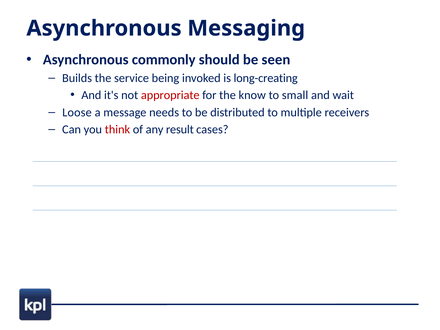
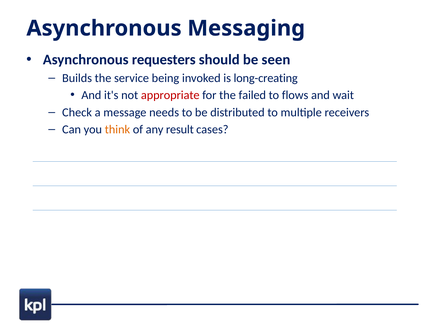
commonly: commonly -> requesters (164, 60)
know: know -> failed (252, 95)
small: small -> flows (295, 95)
Loose: Loose -> Check (77, 112)
think colour: red -> orange (117, 129)
